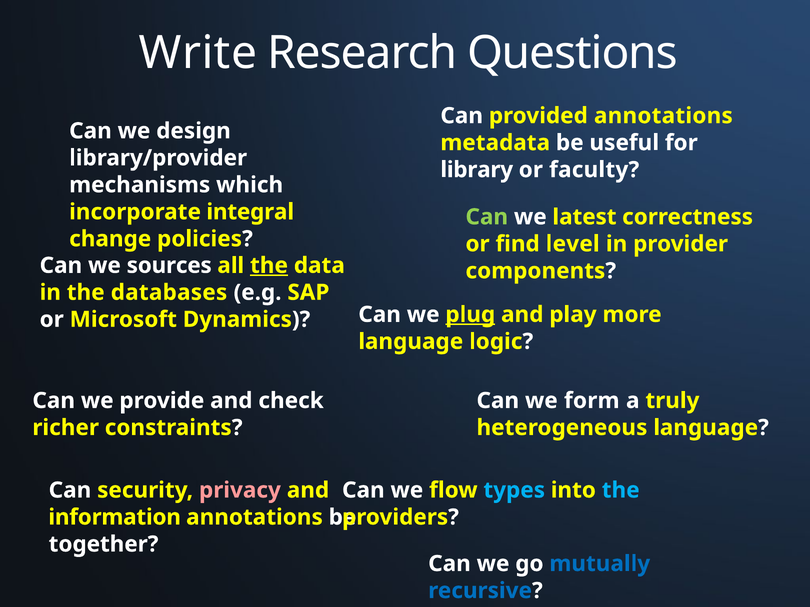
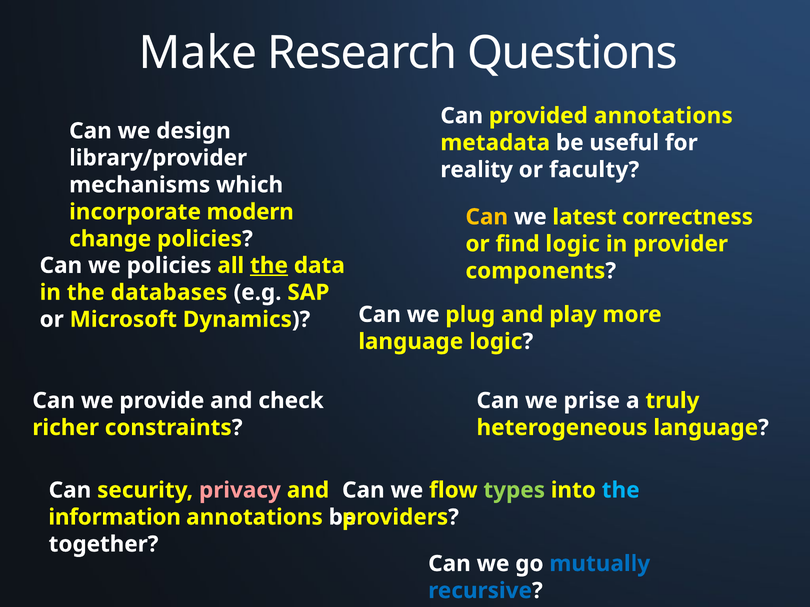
Write: Write -> Make (198, 53)
library: library -> reality (477, 170)
integral: integral -> modern (250, 212)
Can colour: light green -> yellow (487, 217)
find level: level -> logic (573, 244)
we sources: sources -> policies (169, 266)
plug underline: present -> none (470, 315)
form: form -> prise (592, 401)
types colour: light blue -> light green (514, 491)
